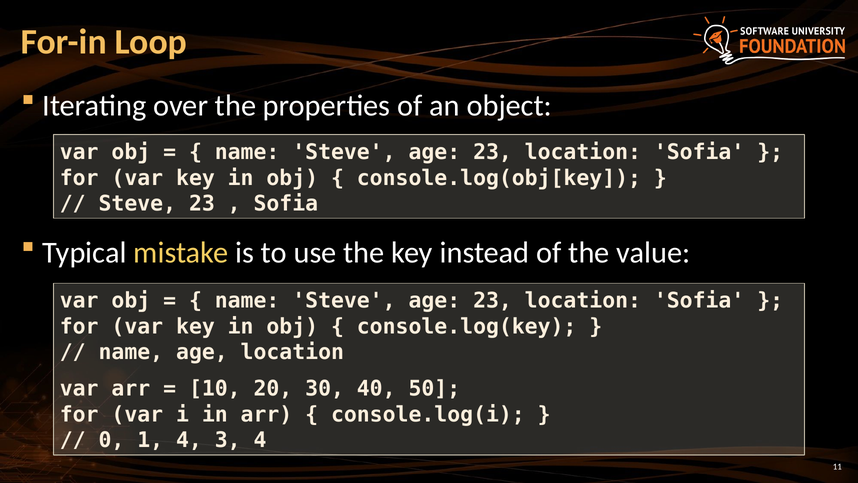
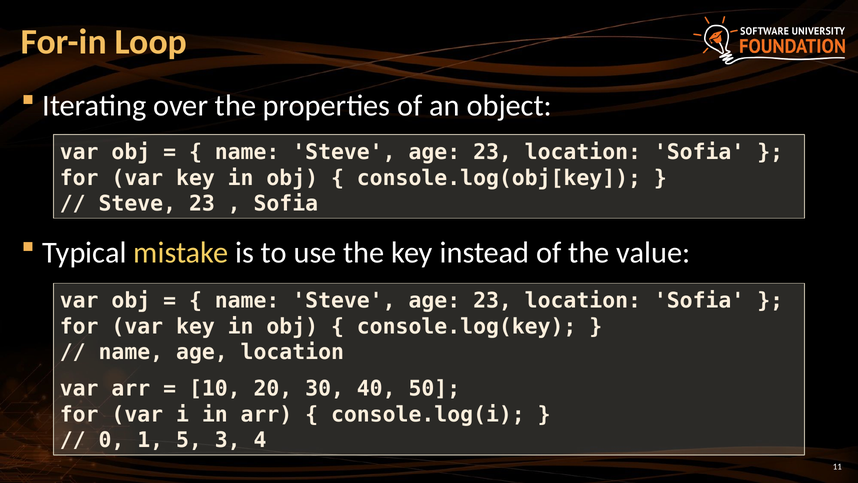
1 4: 4 -> 5 (189, 440)
